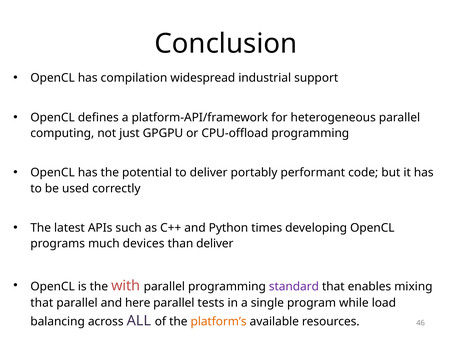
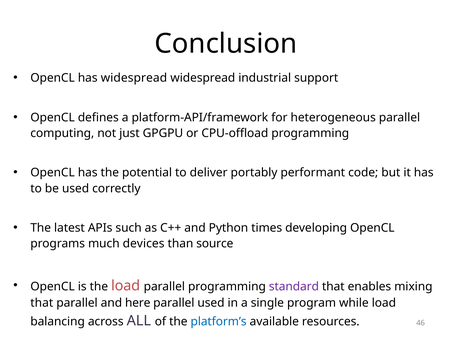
has compilation: compilation -> widespread (134, 78)
than deliver: deliver -> source (215, 244)
the with: with -> load (126, 286)
parallel tests: tests -> used (211, 303)
platform’s colour: orange -> blue (219, 321)
